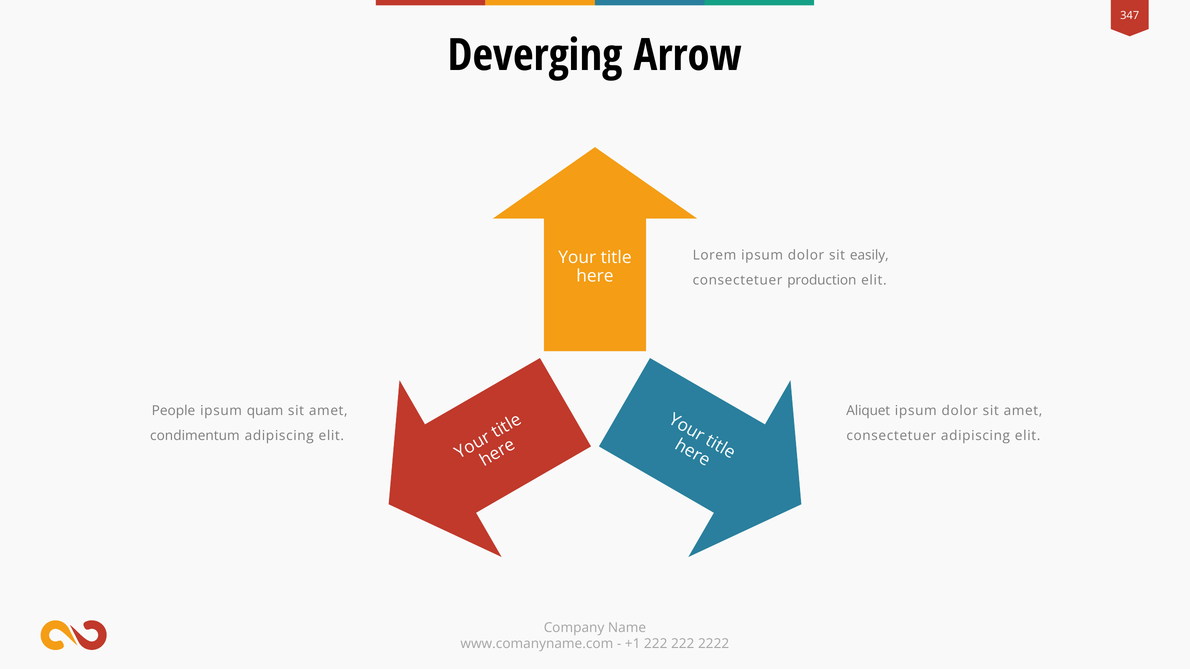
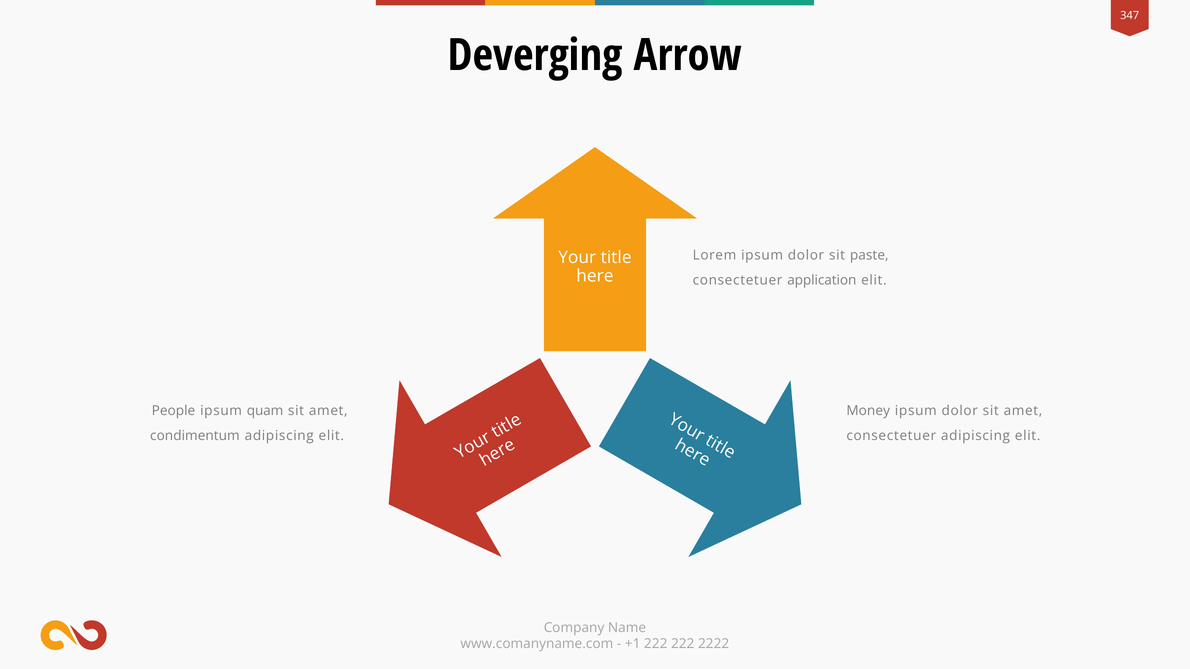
easily: easily -> paste (869, 255)
production: production -> application (822, 280)
Aliquet: Aliquet -> Money (868, 411)
